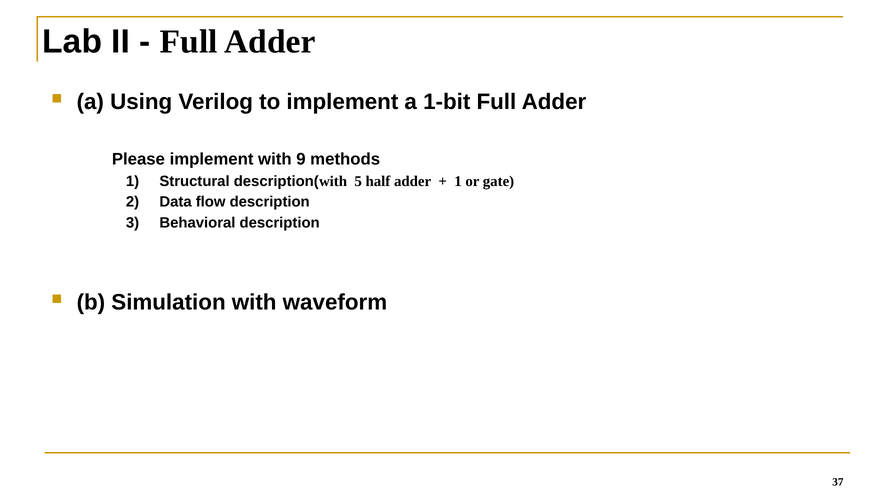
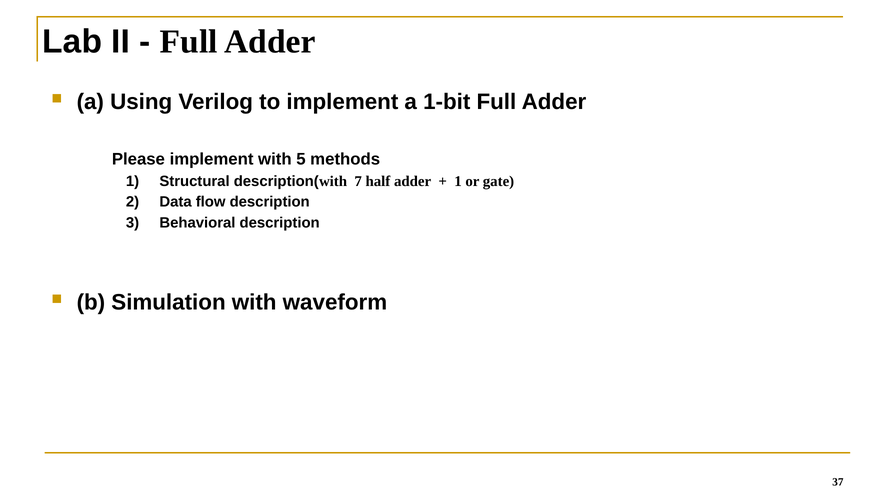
9: 9 -> 5 (301, 159)
5: 5 -> 7 (358, 181)
